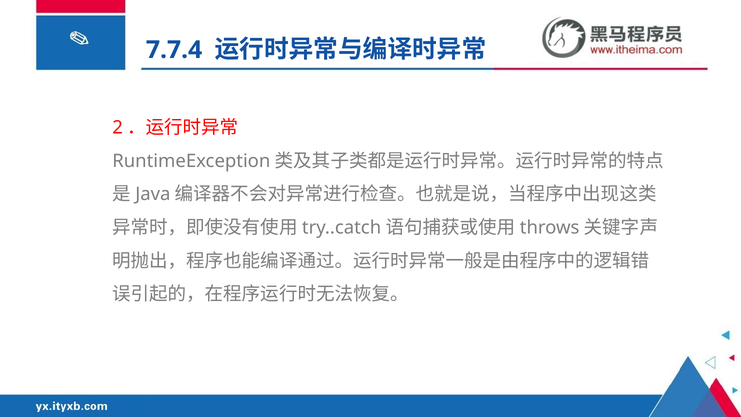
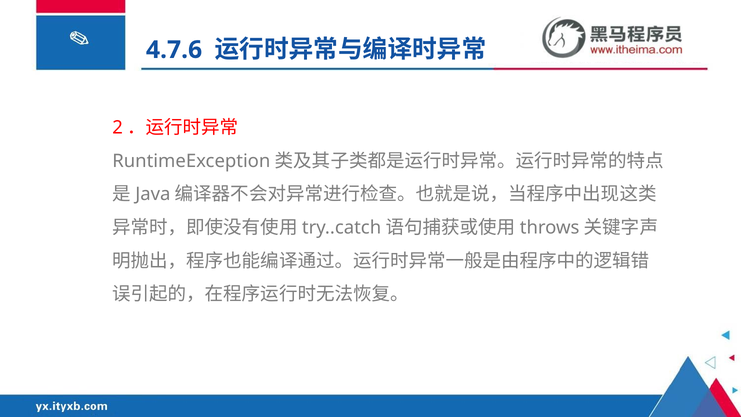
7.7.4: 7.7.4 -> 4.7.6 (174, 50)
